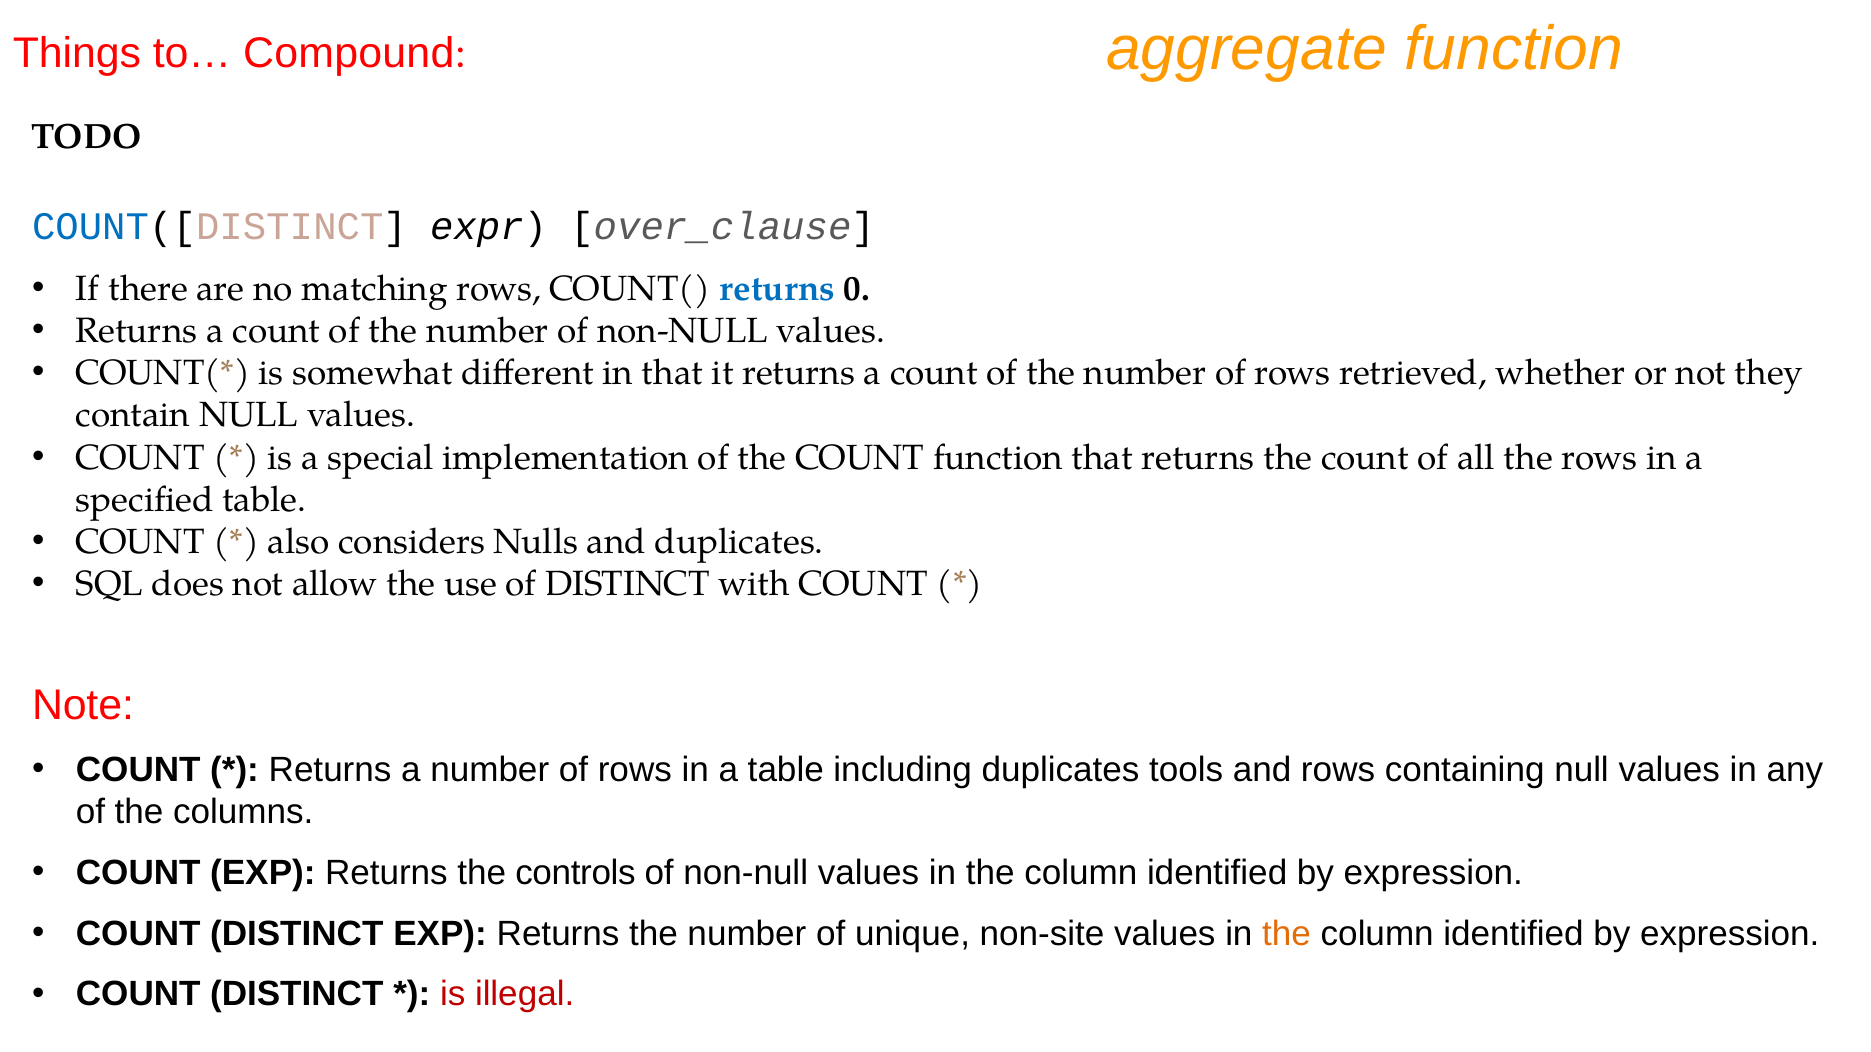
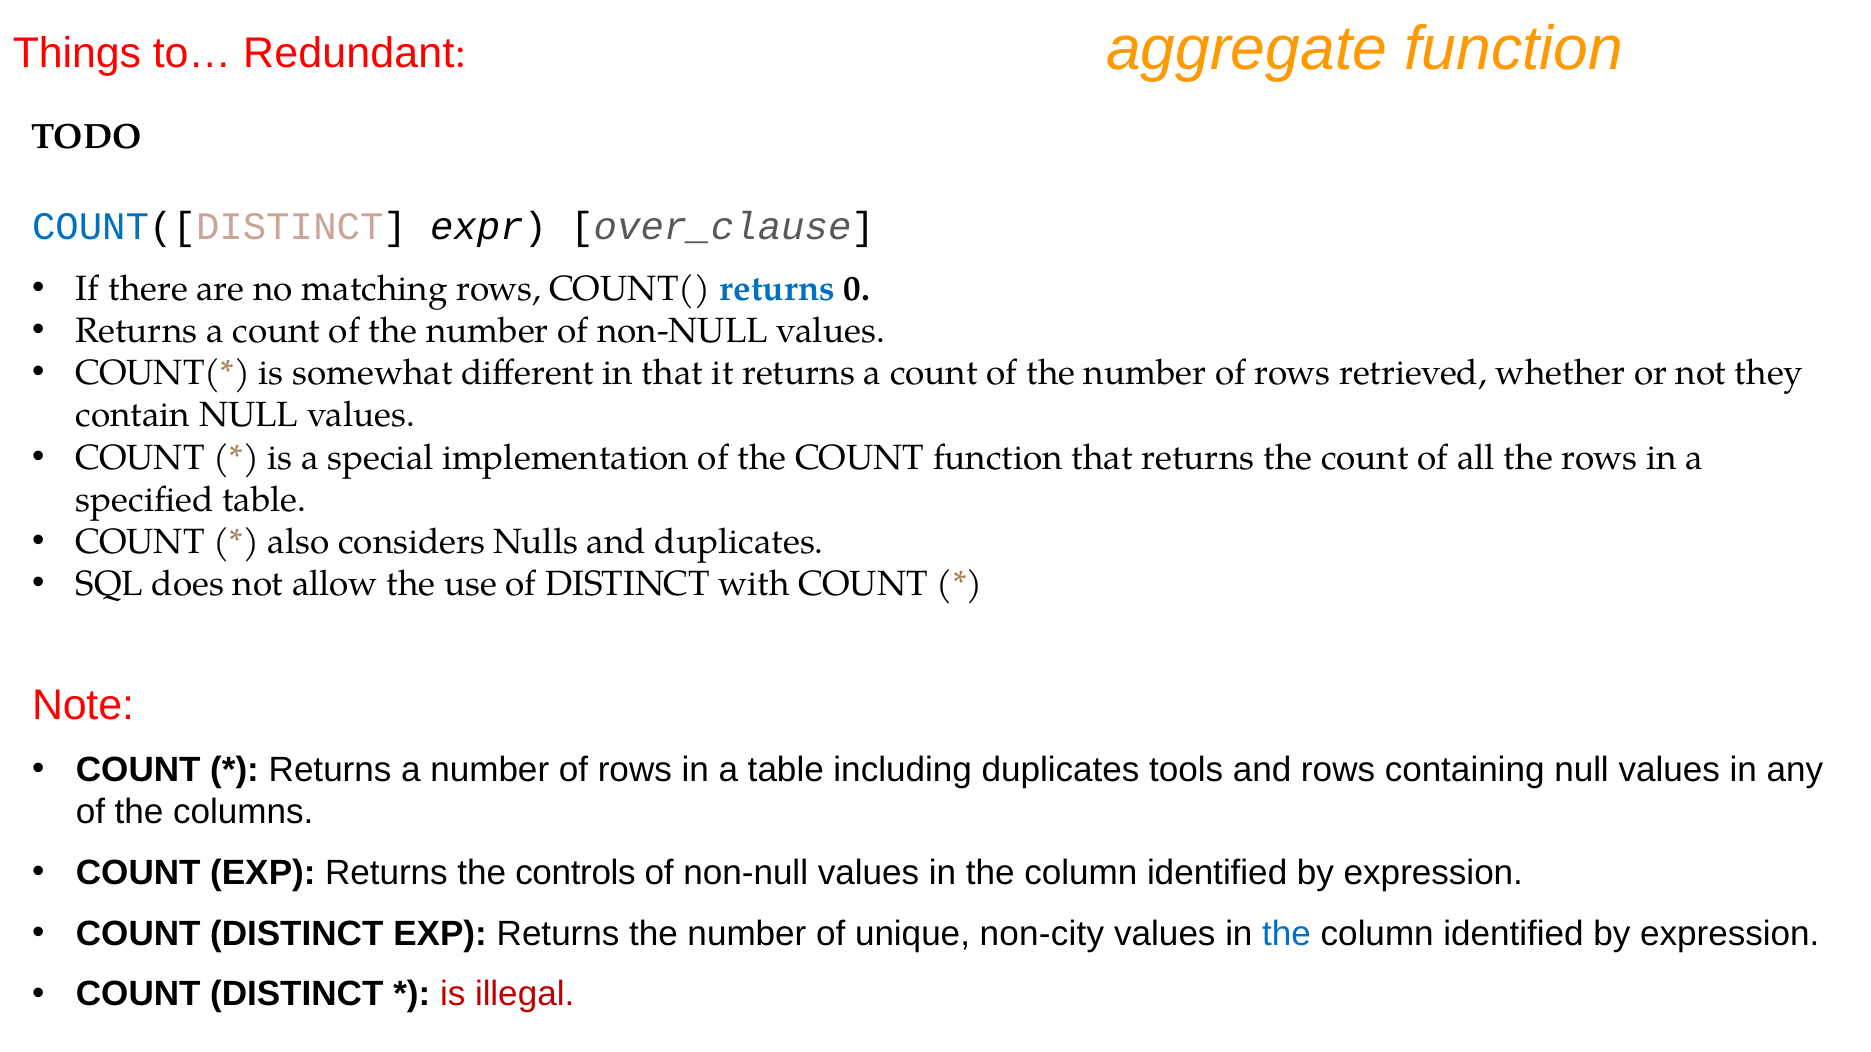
Compound: Compound -> Redundant (349, 54)
non-site: non-site -> non-city (1042, 934)
the colour: orange -> blue (1287, 934)
